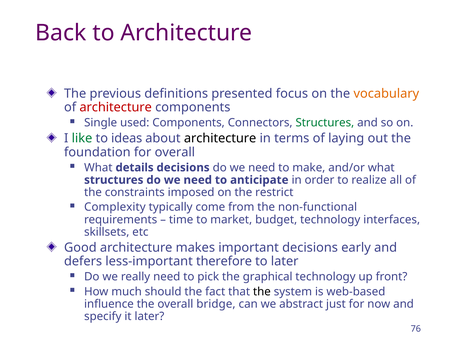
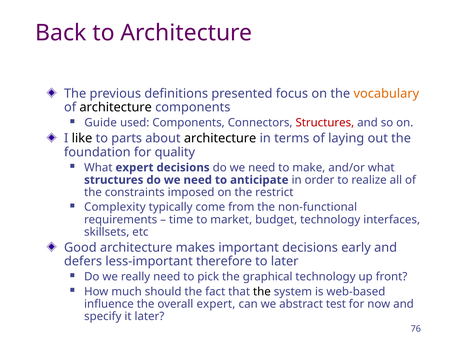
architecture colour: red -> black (116, 107)
Single: Single -> Guide (101, 123)
Structures colour: green -> red (325, 123)
like colour: green -> black (82, 138)
ideas: ideas -> parts (127, 138)
for overall: overall -> quality (175, 152)
What details: details -> expert (134, 168)
overall bridge: bridge -> expert (216, 304)
just: just -> test (336, 304)
